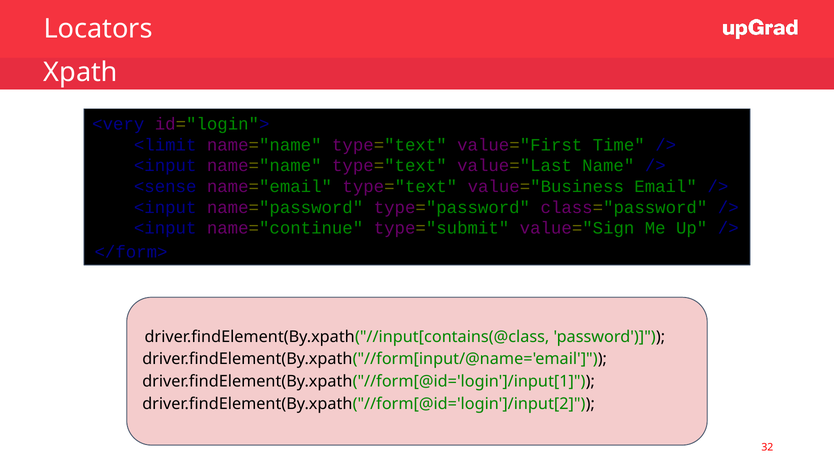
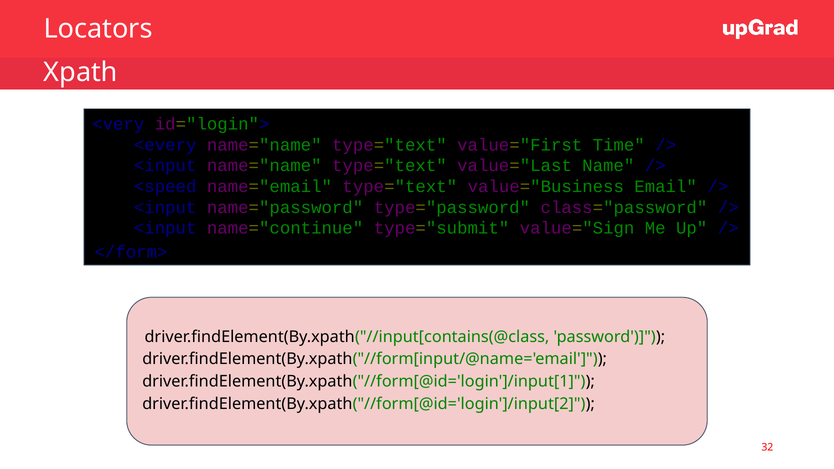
<limit: <limit -> <every (165, 145)
<sense: <sense -> <speed (165, 187)
